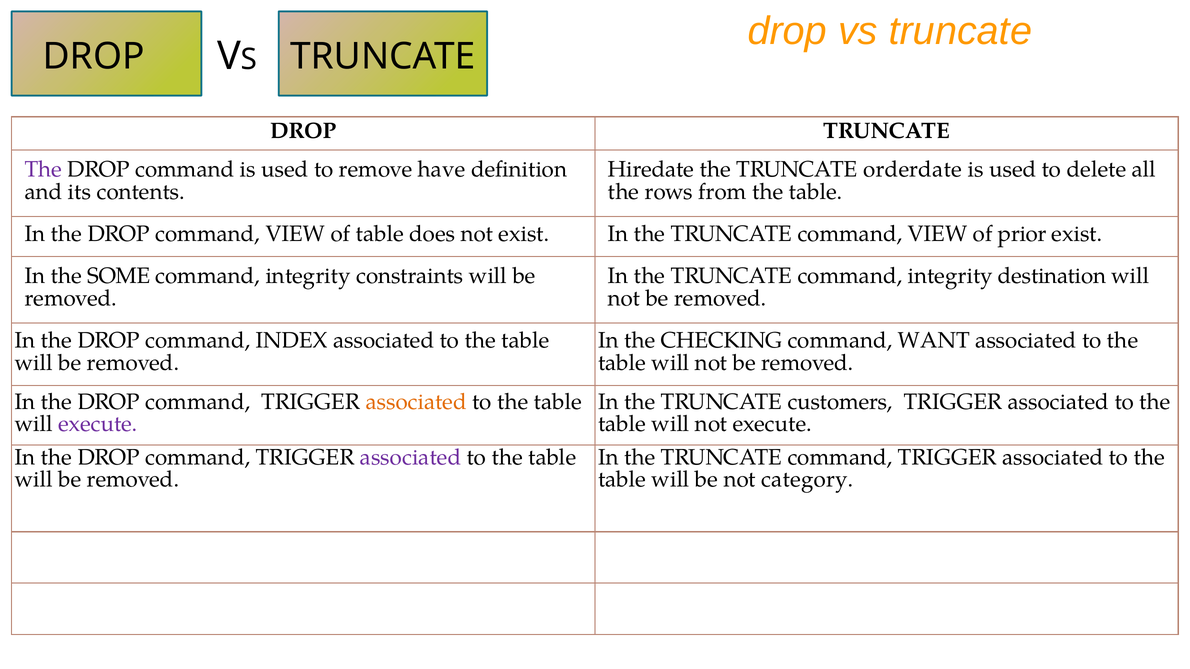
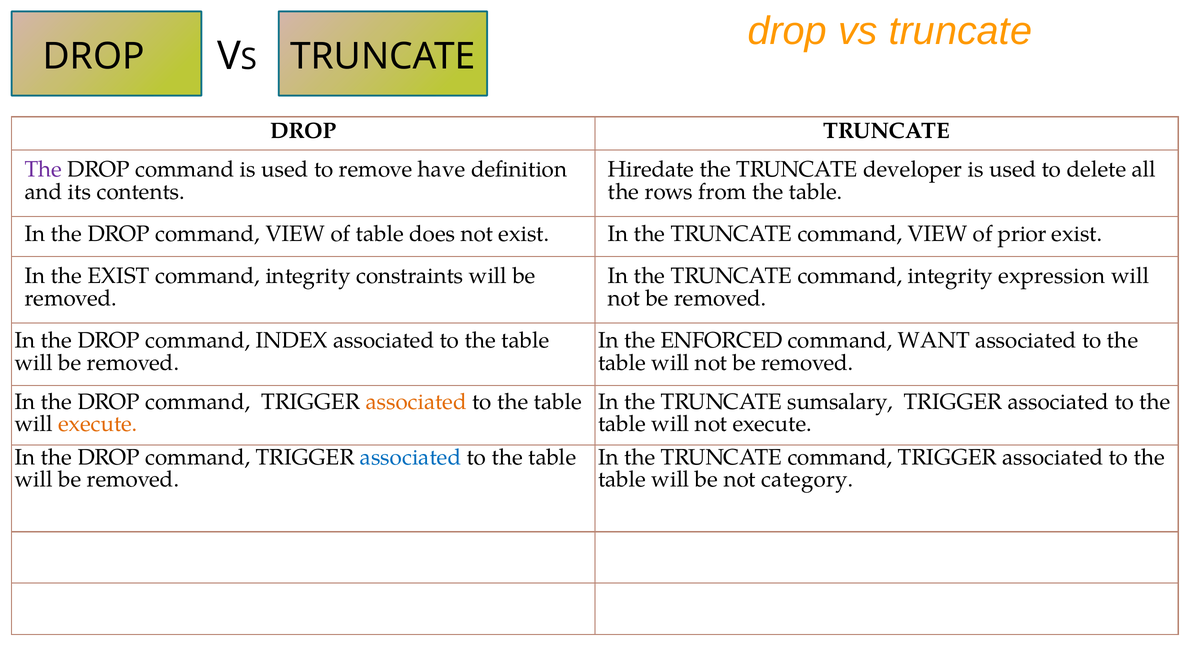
orderdate: orderdate -> developer (913, 170)
the SOME: SOME -> EXIST (119, 276)
destination: destination -> expression (1052, 276)
CHECKING: CHECKING -> ENFORCED (722, 341)
customers: customers -> sumsalary (840, 402)
execute colour: purple -> orange (98, 424)
associated colour: purple -> blue (411, 457)
